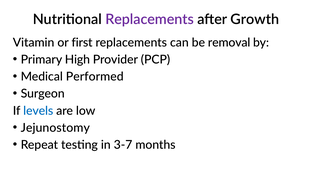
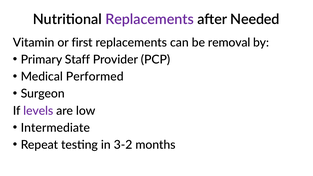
Growth: Growth -> Needed (255, 19)
High: High -> Staff (77, 60)
levels colour: blue -> purple (38, 111)
Jejunostomy: Jejunostomy -> Intermediate (55, 128)
3-7: 3-7 -> 3-2 (123, 145)
